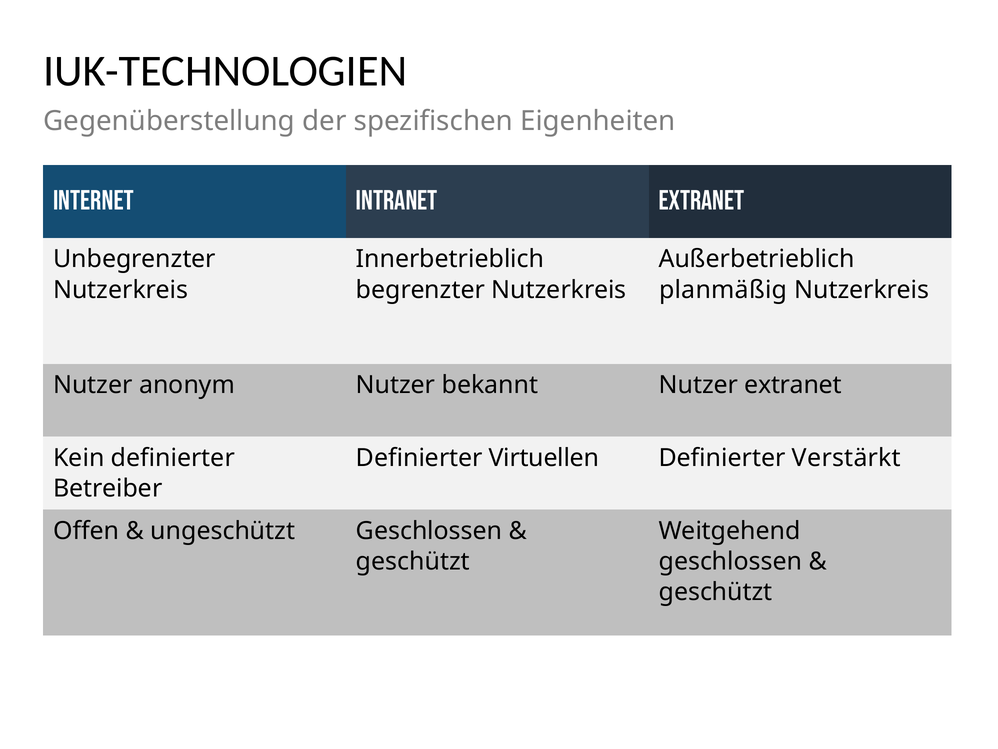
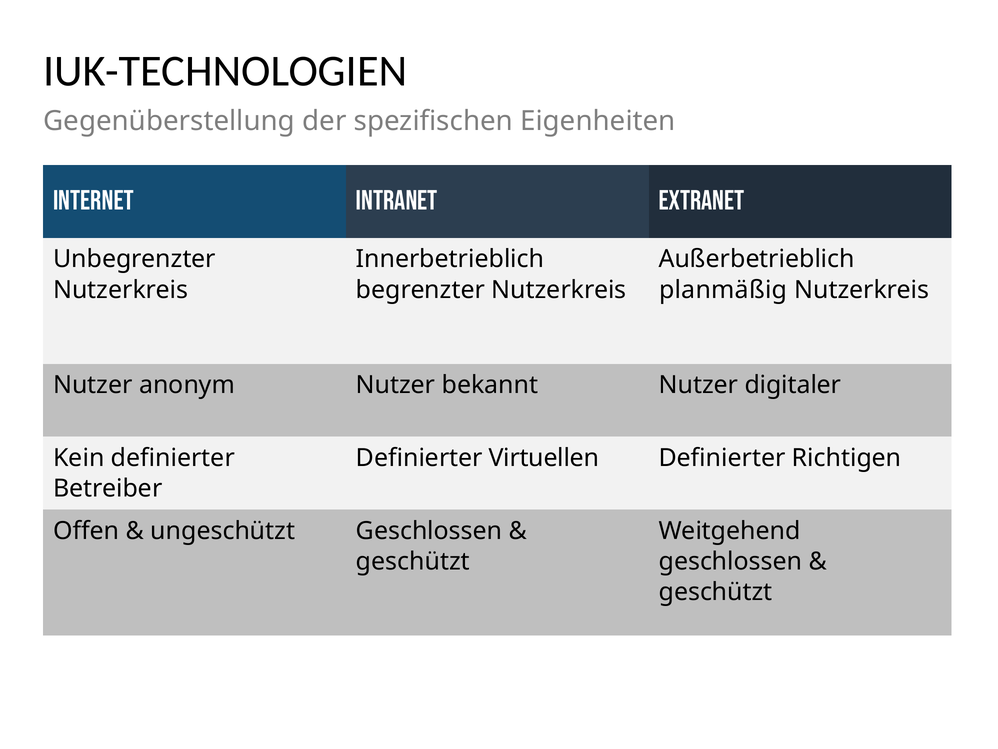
Nutzer extranet: extranet -> digitaler (793, 385)
Verstärkt: Verstärkt -> Richtigen (847, 458)
